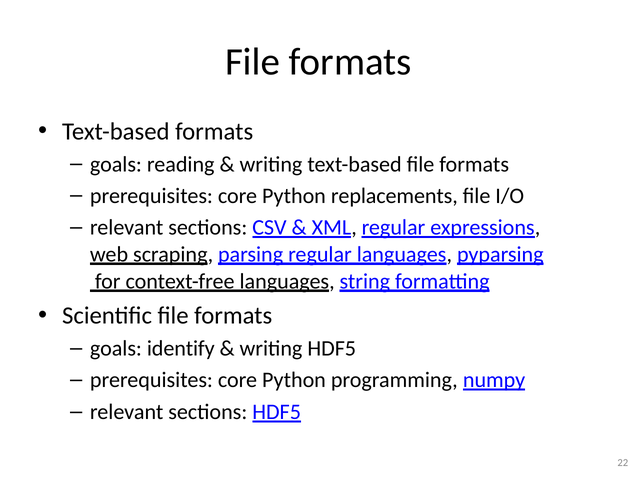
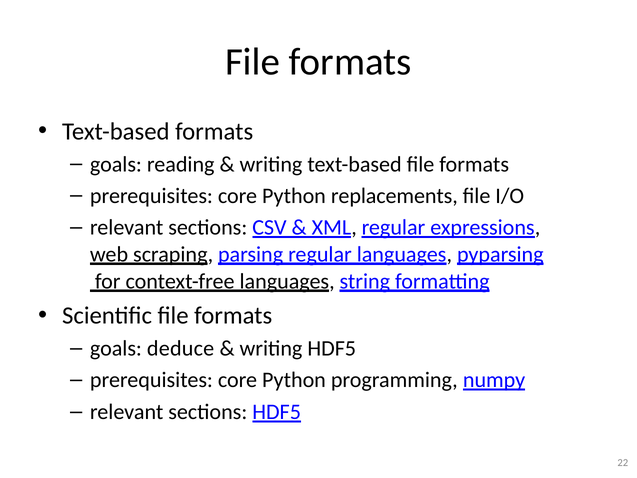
identify: identify -> deduce (181, 348)
